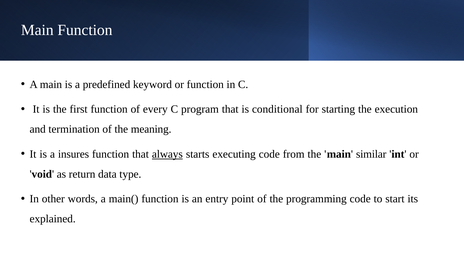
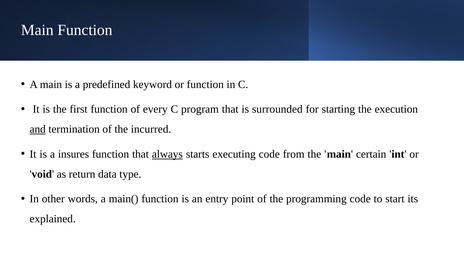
conditional: conditional -> surrounded (277, 109)
and underline: none -> present (38, 129)
meaning: meaning -> incurred (151, 129)
similar: similar -> certain (371, 154)
